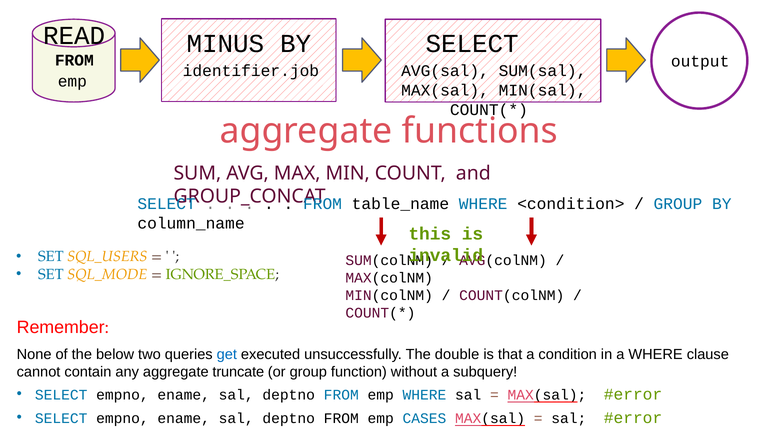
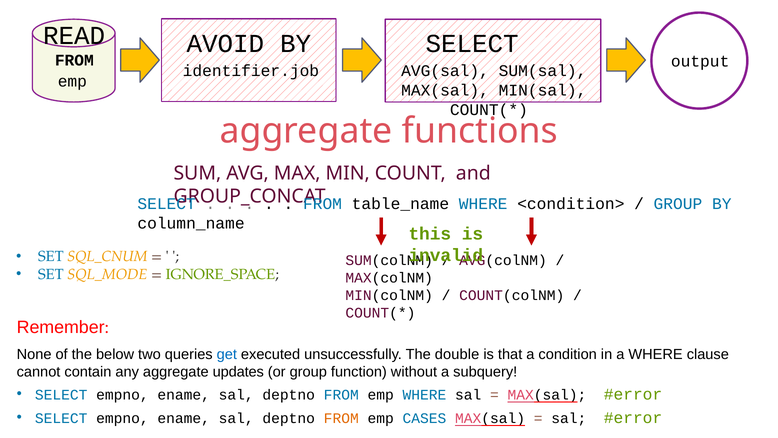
MINUS: MINUS -> AVOID (226, 44)
SQL_USERS: SQL_USERS -> SQL_CNUM (107, 256)
truncate: truncate -> updates (238, 372)
FROM colour: black -> orange (341, 418)
